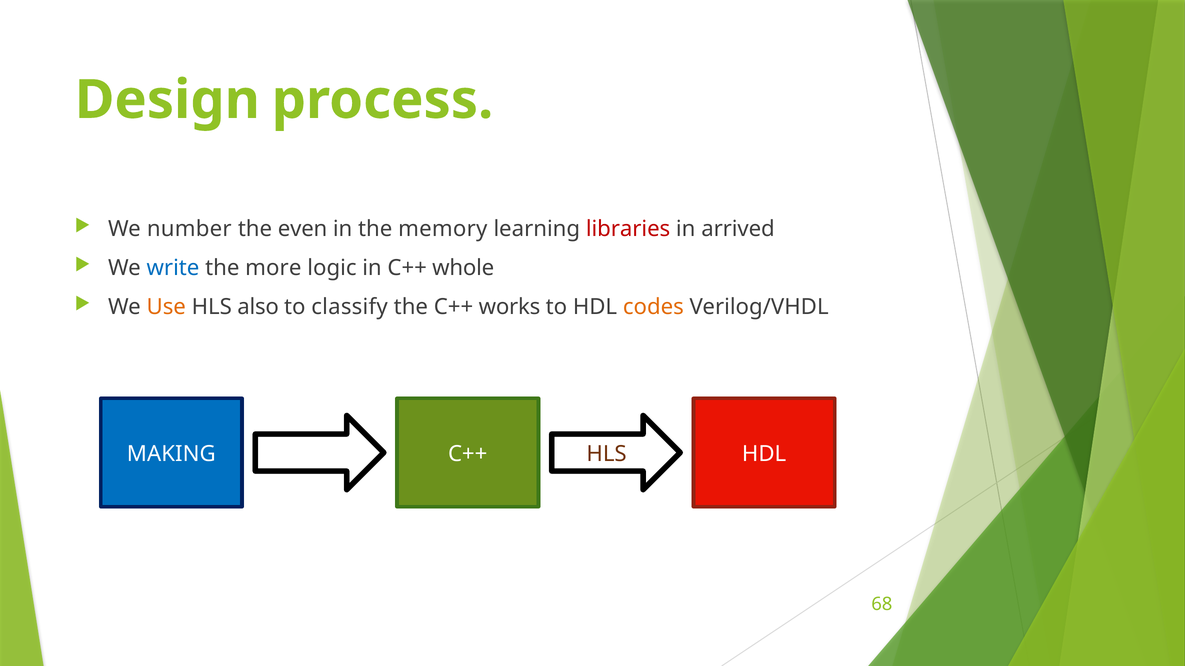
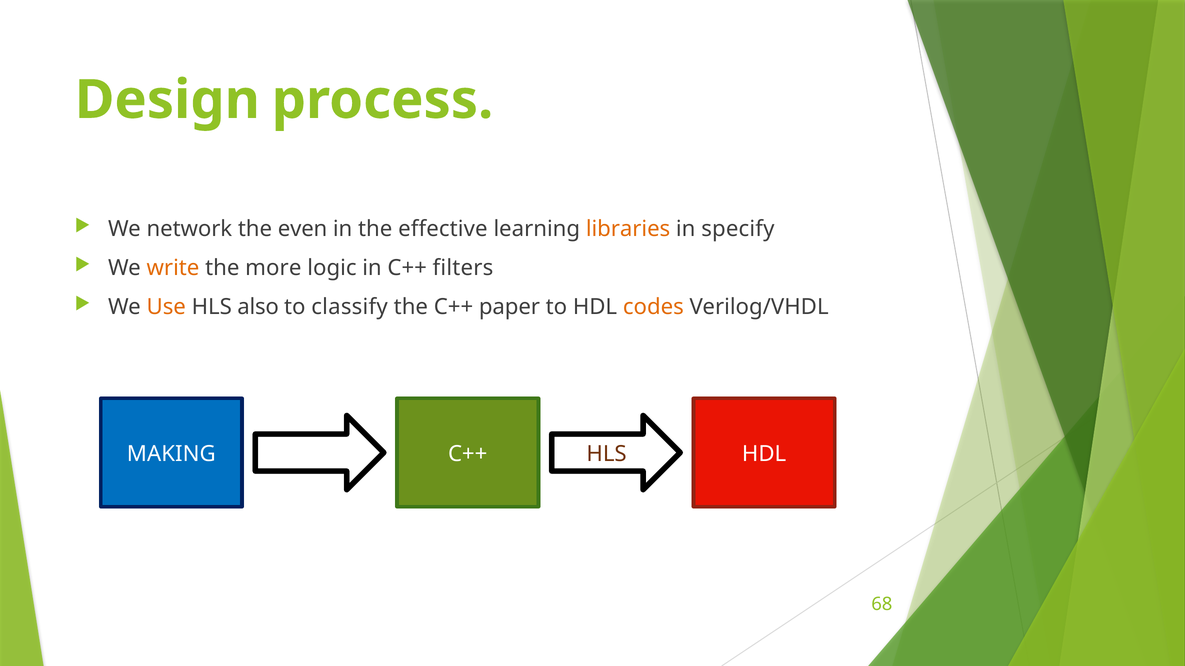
number: number -> network (189, 229)
memory: memory -> effective (443, 229)
libraries colour: red -> orange (628, 229)
arrived: arrived -> specify (738, 229)
write colour: blue -> orange (173, 268)
whole: whole -> filters (463, 268)
works: works -> paper (509, 307)
